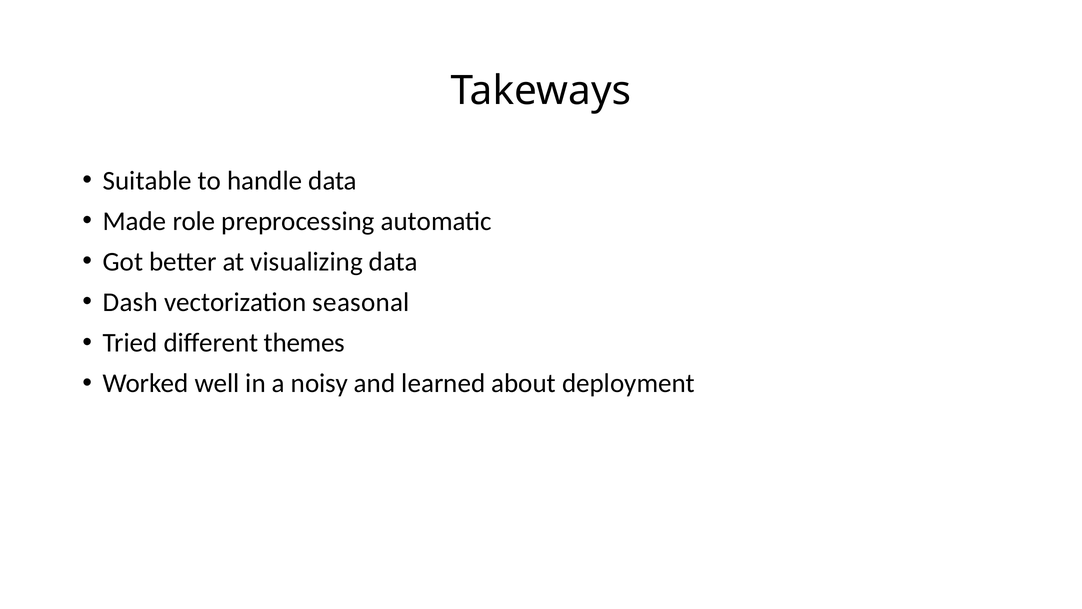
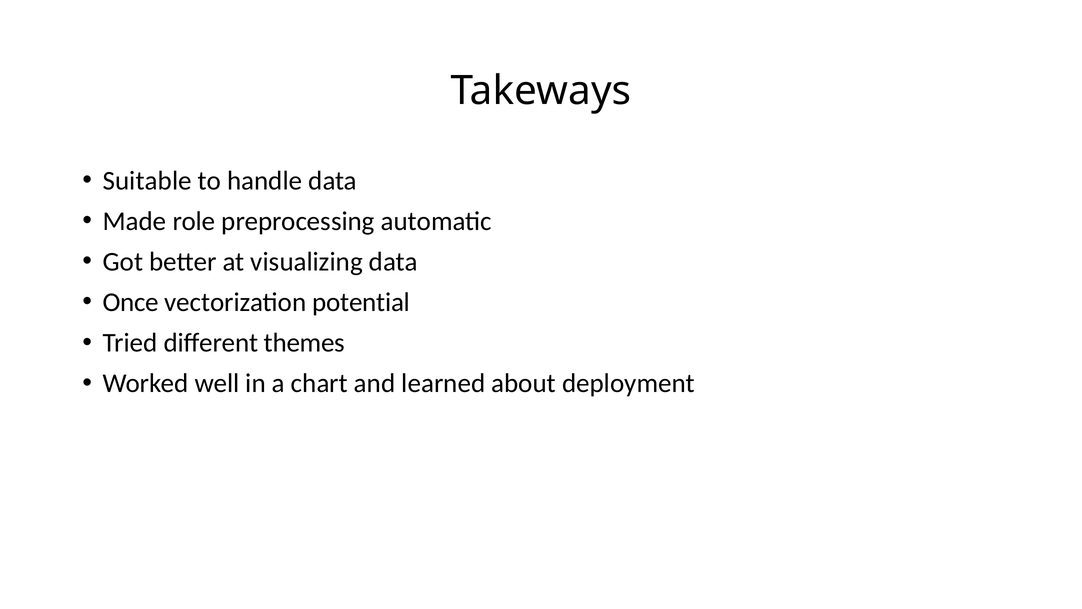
Dash: Dash -> Once (131, 302)
seasonal: seasonal -> potential (361, 302)
noisy: noisy -> chart (319, 383)
